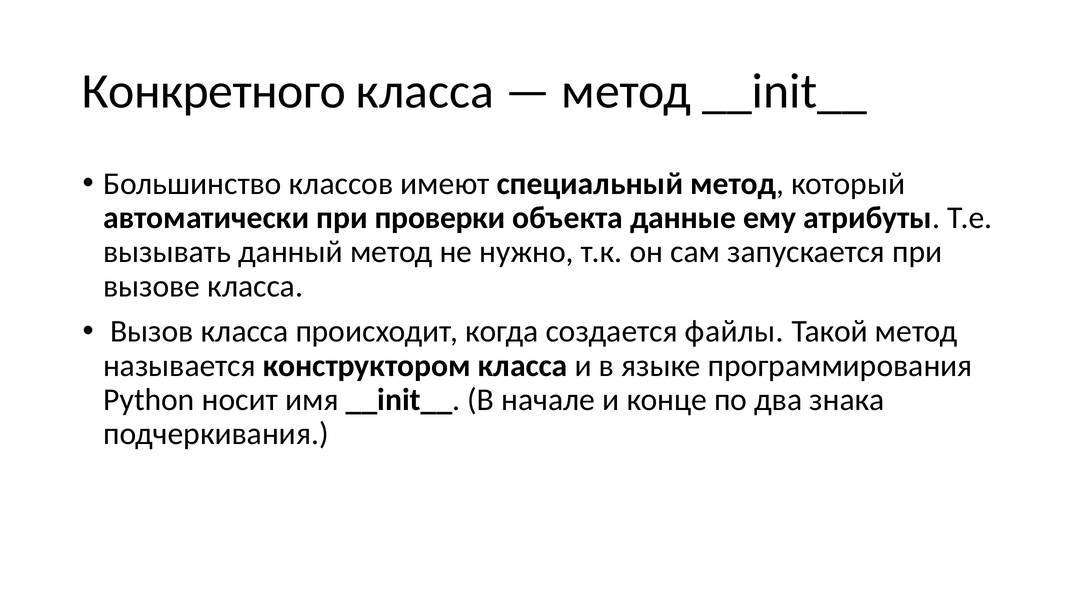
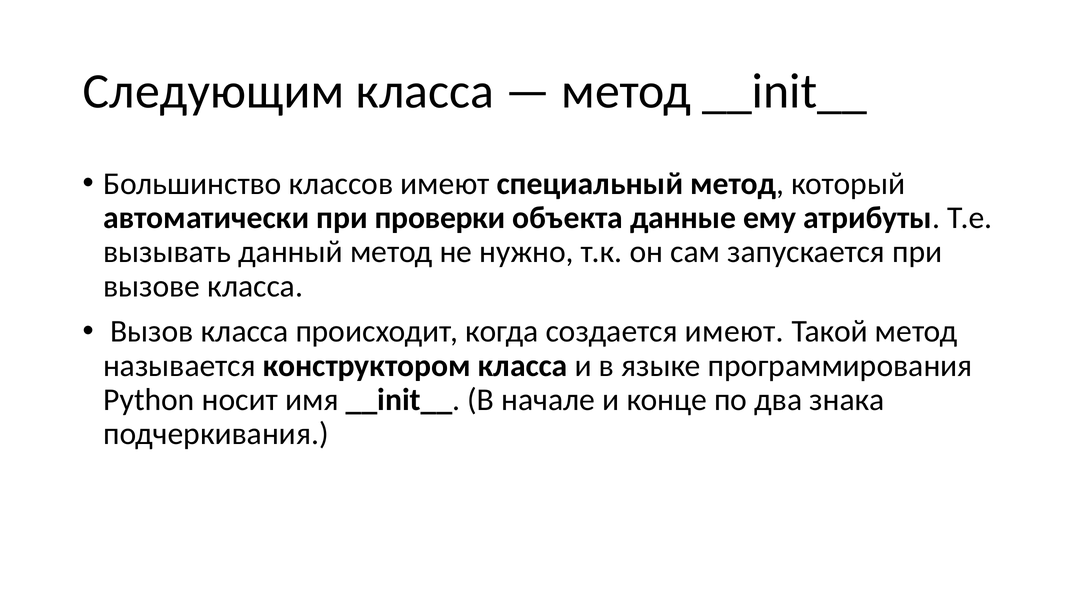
Конкретного: Конкретного -> Следующим (214, 91)
создается файлы: файлы -> имеют (734, 331)
